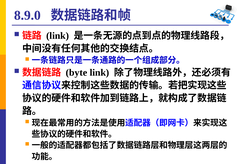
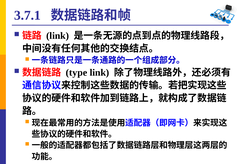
8.9.0: 8.9.0 -> 3.7.1 (27, 15)
byte: byte -> type (76, 73)
